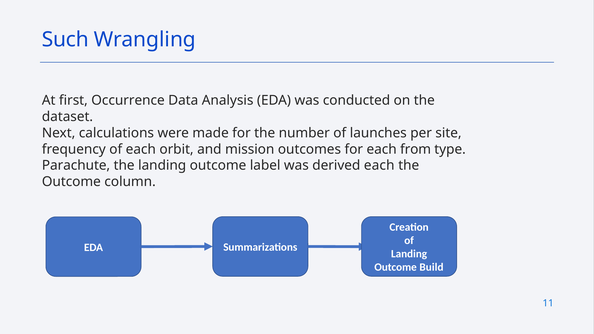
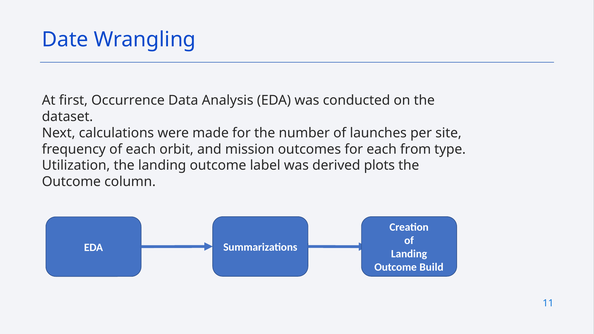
Such: Such -> Date (65, 40)
Parachute: Parachute -> Utilization (76, 166)
derived each: each -> plots (379, 166)
